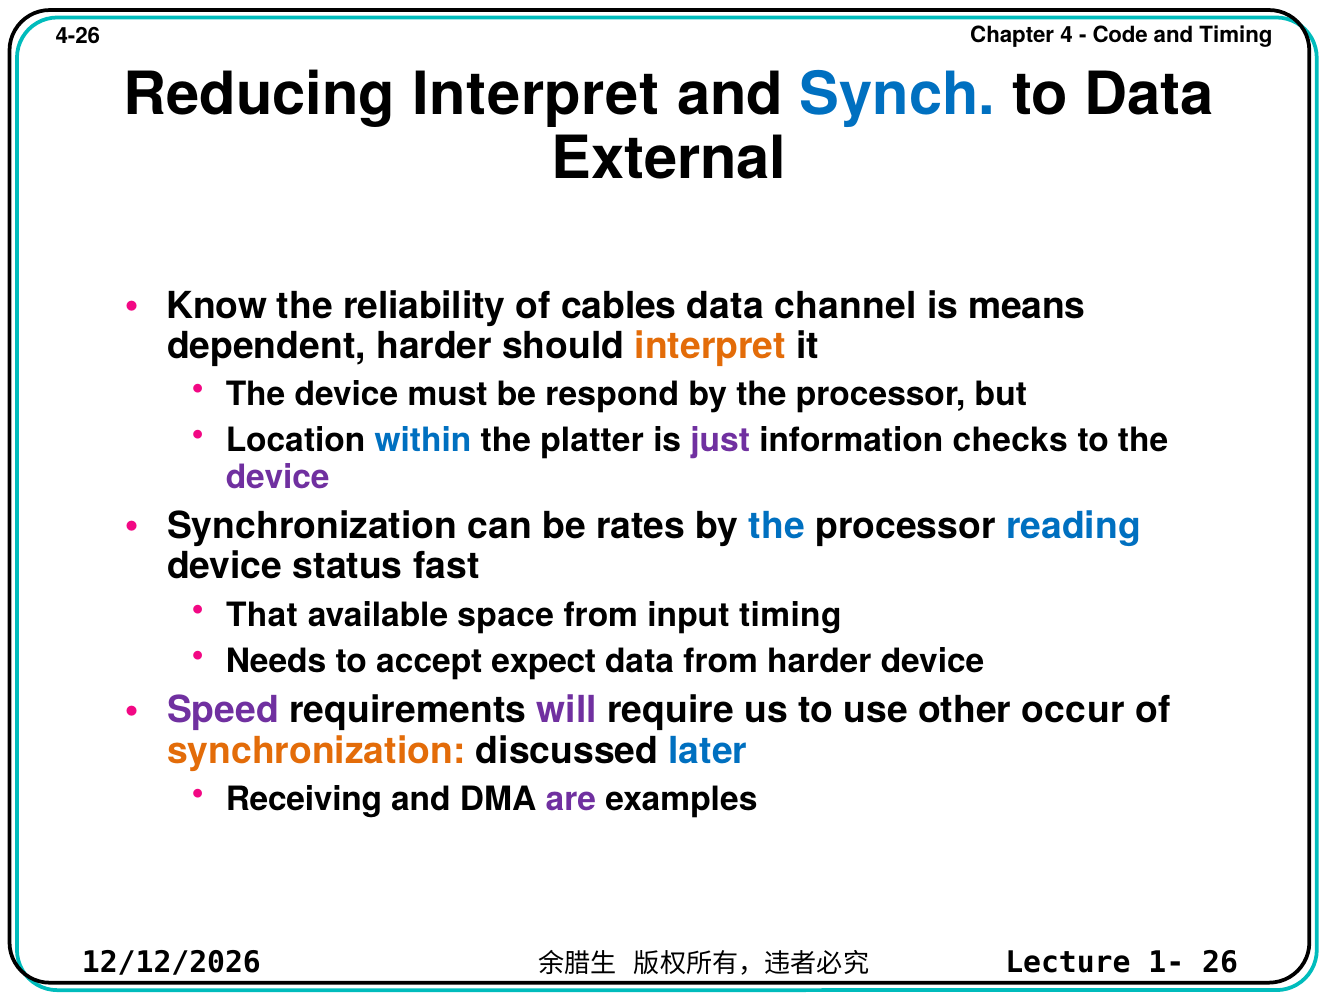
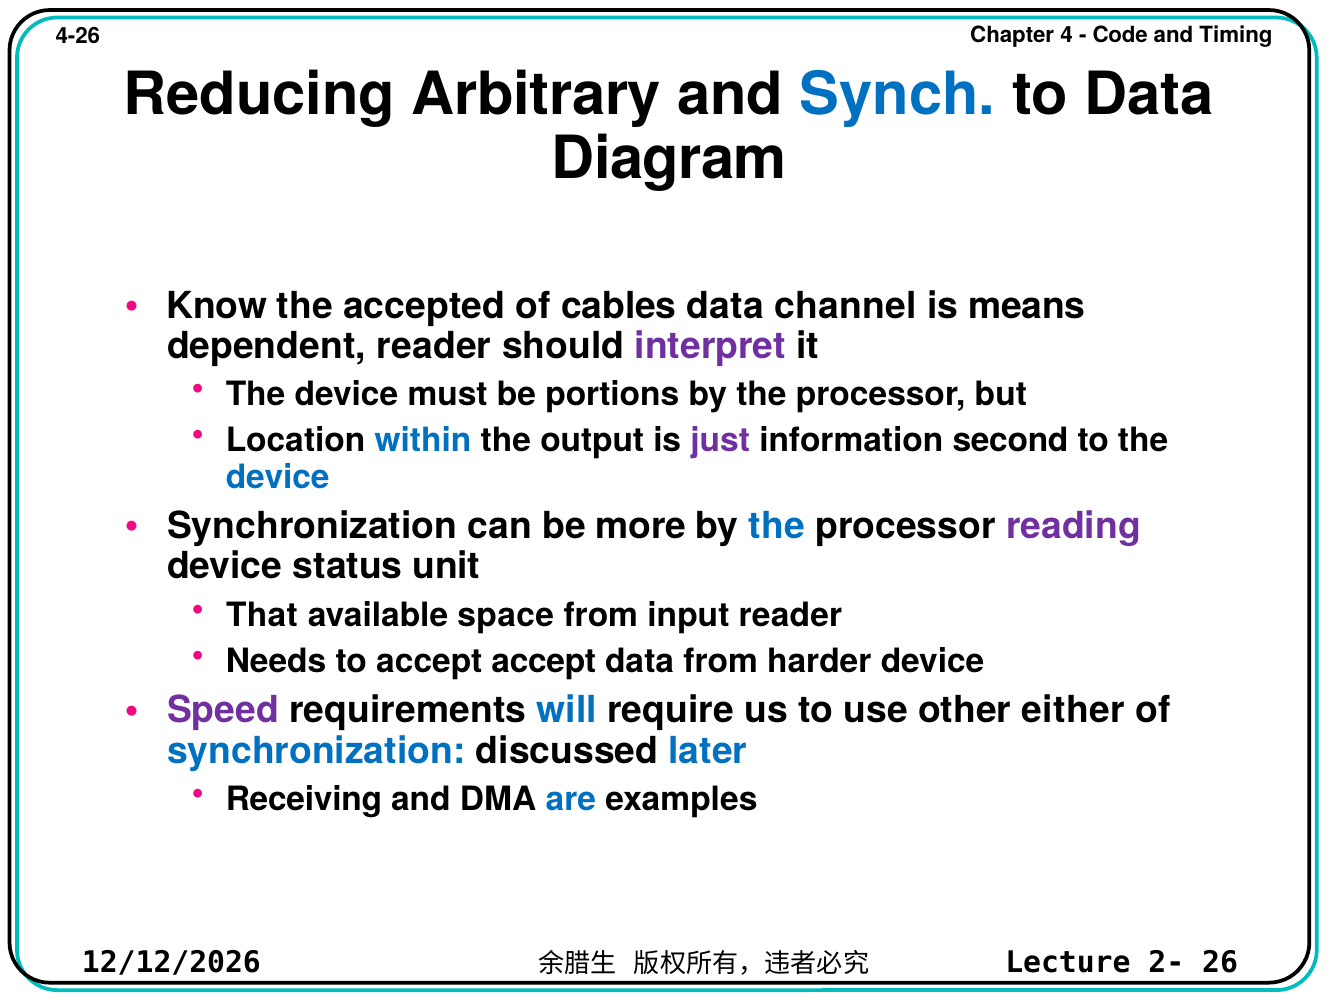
Reducing Interpret: Interpret -> Arbitrary (536, 94)
External: External -> Diagram (669, 159)
reliability: reliability -> accepted (424, 306)
dependent harder: harder -> reader (434, 346)
interpret colour: orange -> purple (710, 346)
respond: respond -> portions (612, 395)
platter: platter -> output (592, 441)
checks: checks -> second (1011, 441)
device colour: purple -> blue (278, 477)
rates: rates -> more (641, 527)
reading colour: blue -> purple (1074, 527)
fast: fast -> unit (447, 567)
input timing: timing -> reader (790, 615)
accept expect: expect -> accept (544, 662)
will colour: purple -> blue (567, 711)
occur: occur -> either (1073, 711)
synchronization colour: orange -> blue (316, 751)
are colour: purple -> blue (571, 800)
1-: 1- -> 2- (1166, 963)
